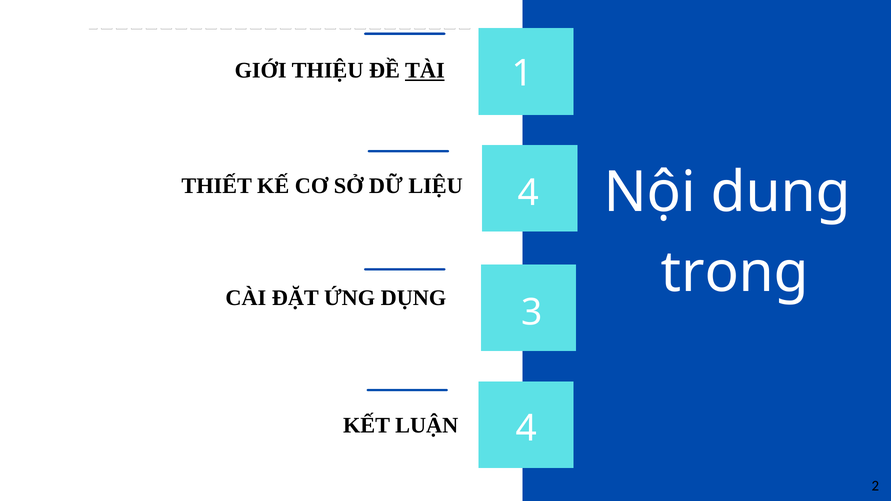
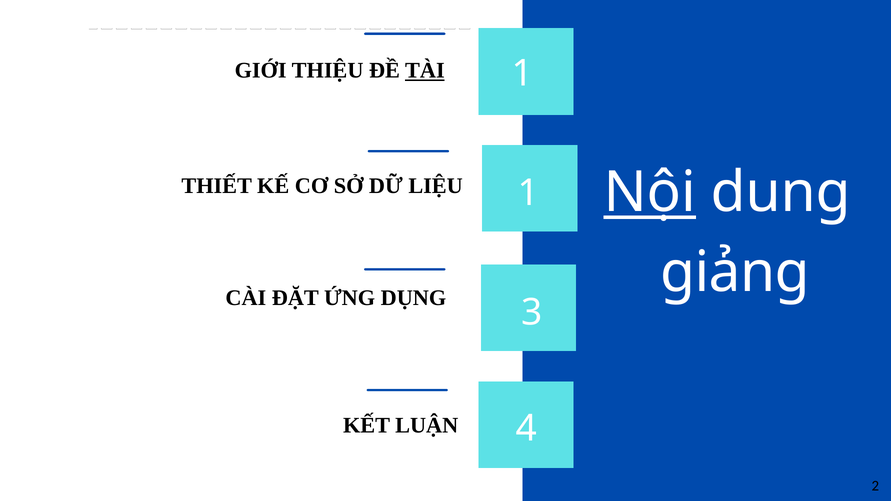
4: 4 -> 1 (528, 193)
Nội underline: none -> present (650, 193)
trong: trong -> giảng (735, 272)
